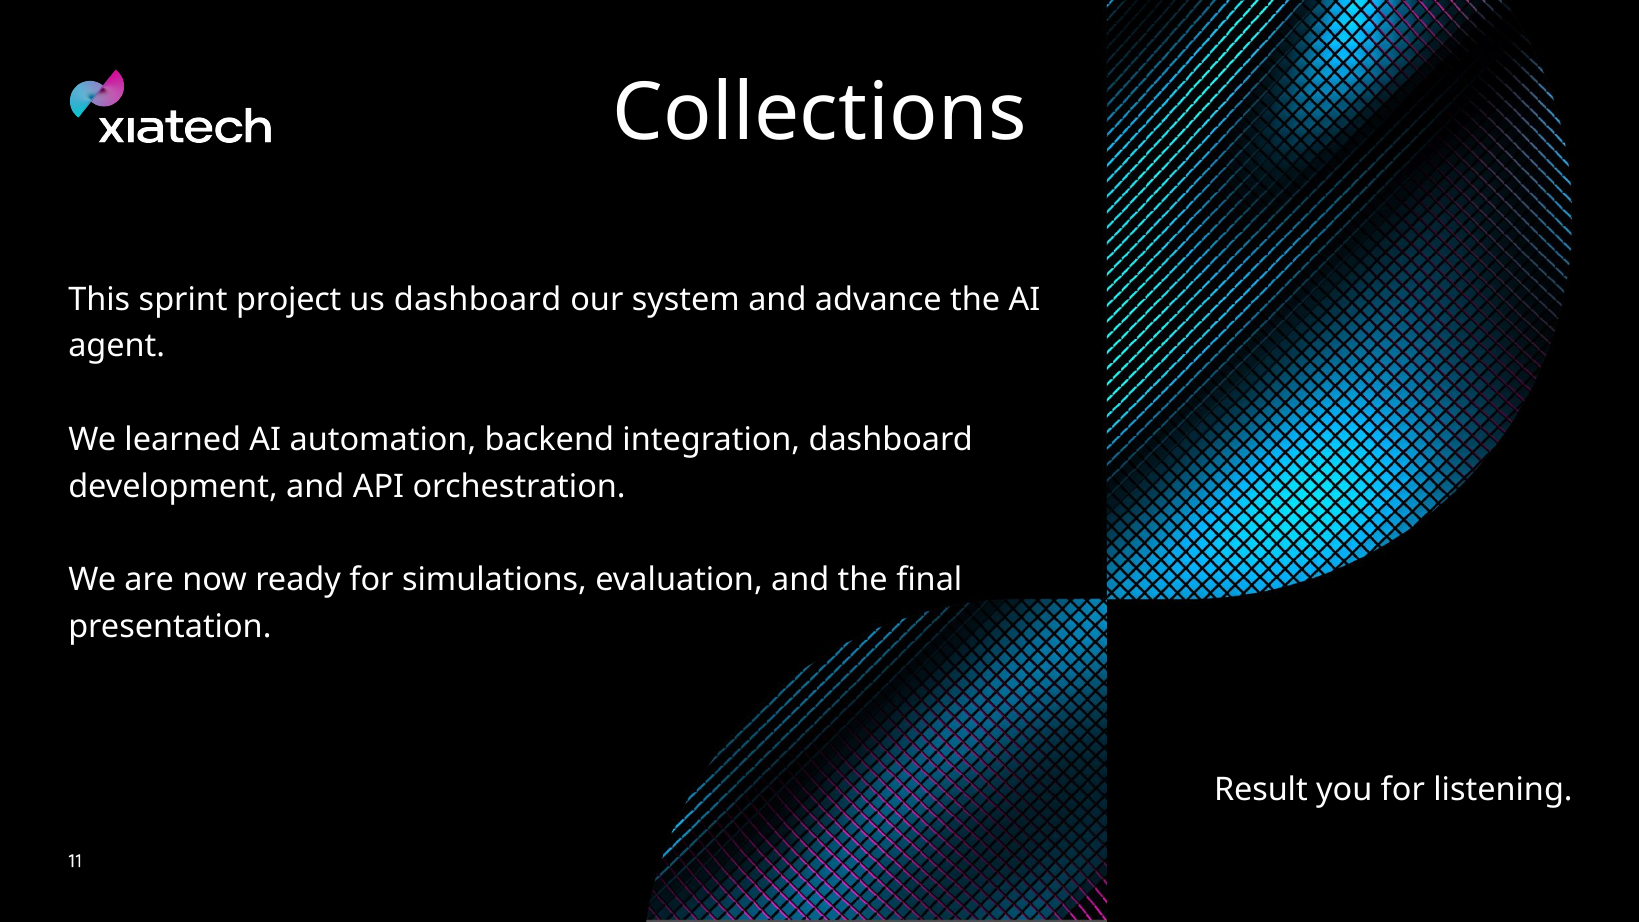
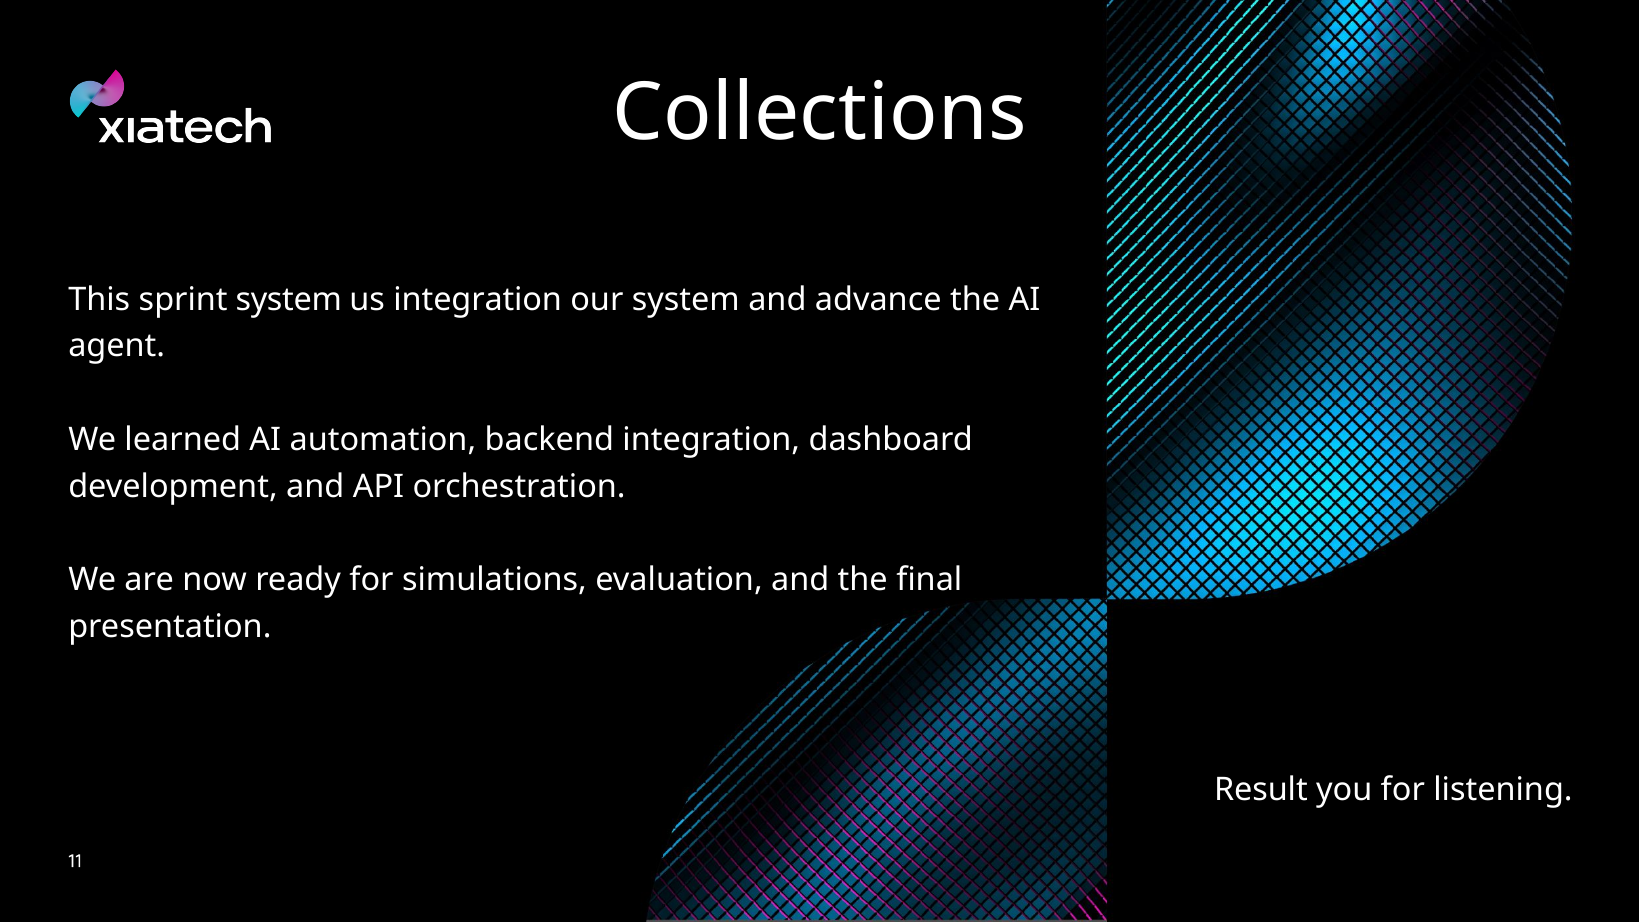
sprint project: project -> system (289, 300)
us dashboard: dashboard -> integration (478, 300)
